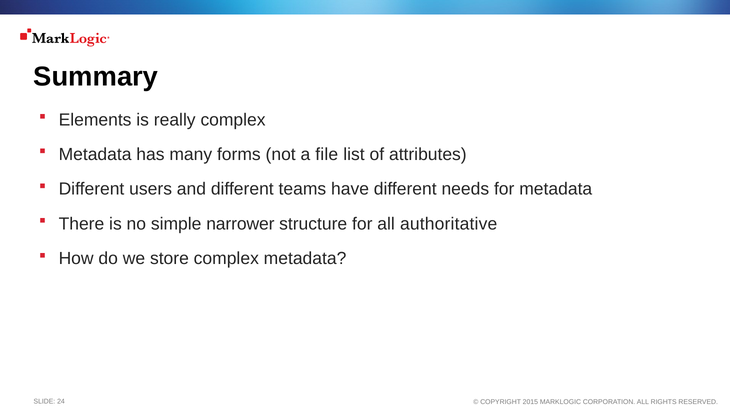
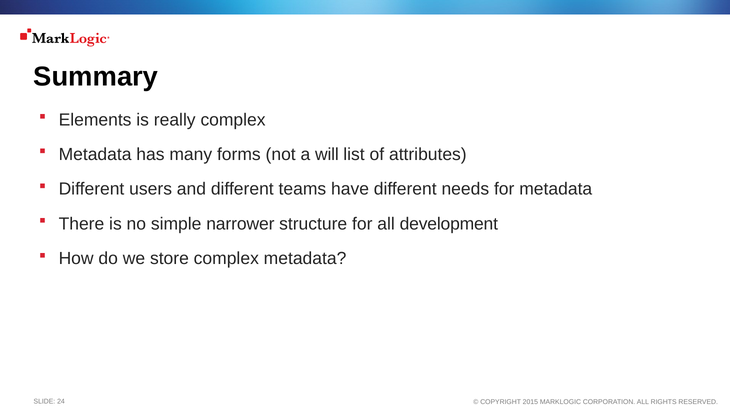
file: file -> will (327, 154)
authoritative: authoritative -> development (449, 224)
